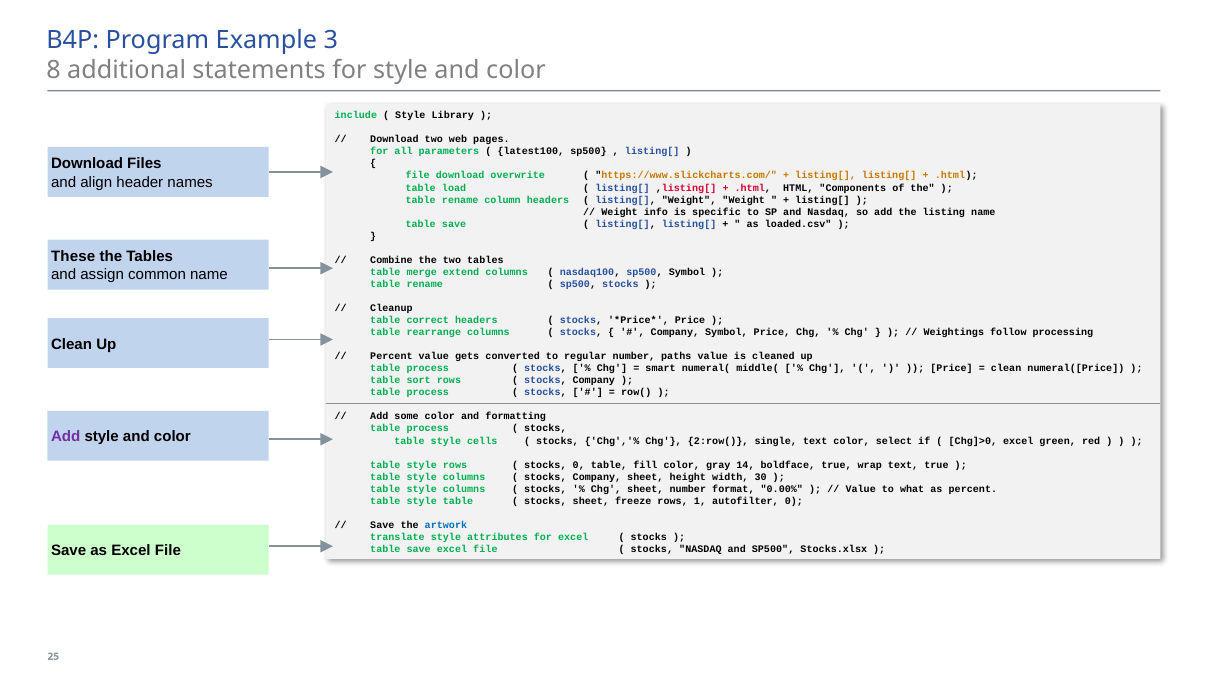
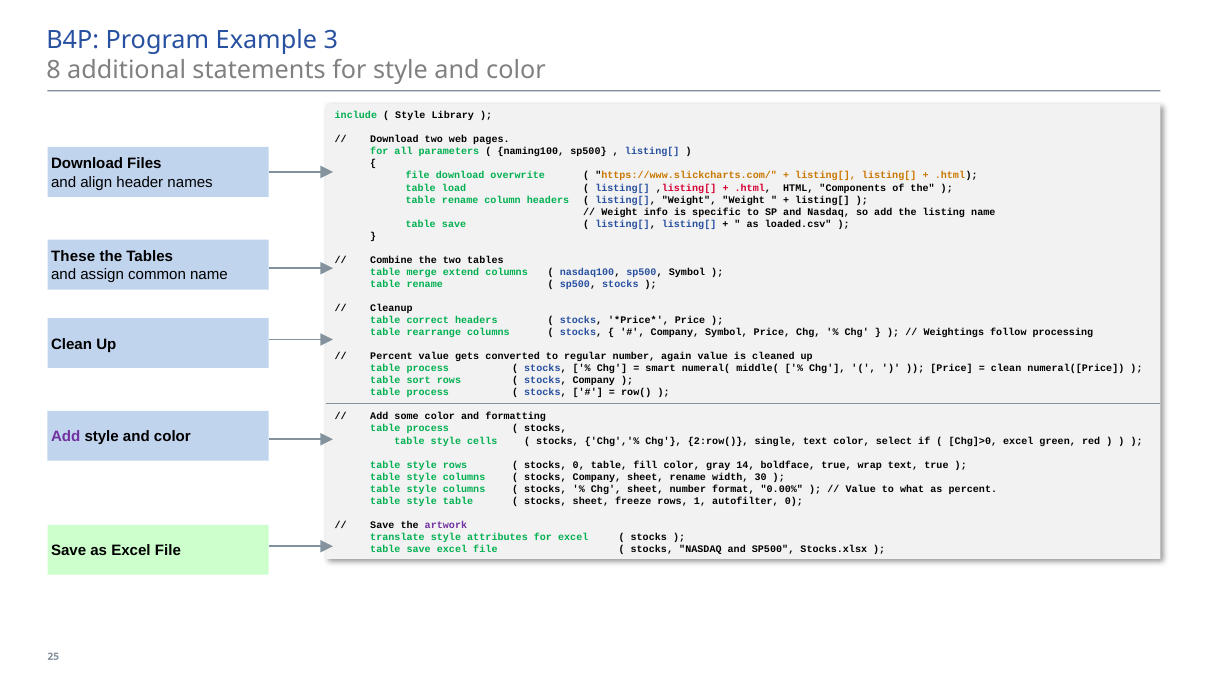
latest100: latest100 -> naming100 (531, 152)
paths: paths -> again (676, 357)
sheet height: height -> rename (688, 477)
artwork colour: blue -> purple (446, 525)
